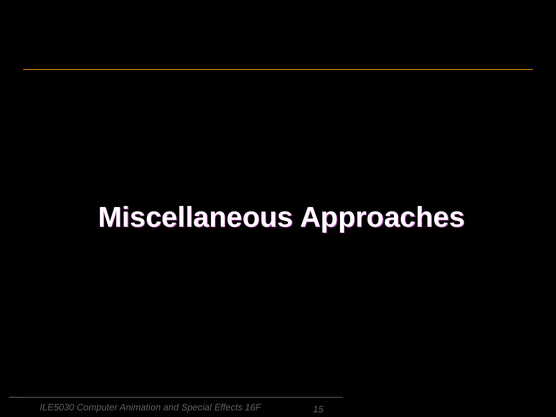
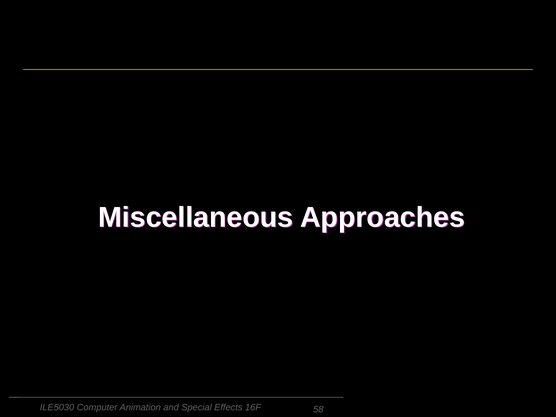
15: 15 -> 58 (318, 409)
